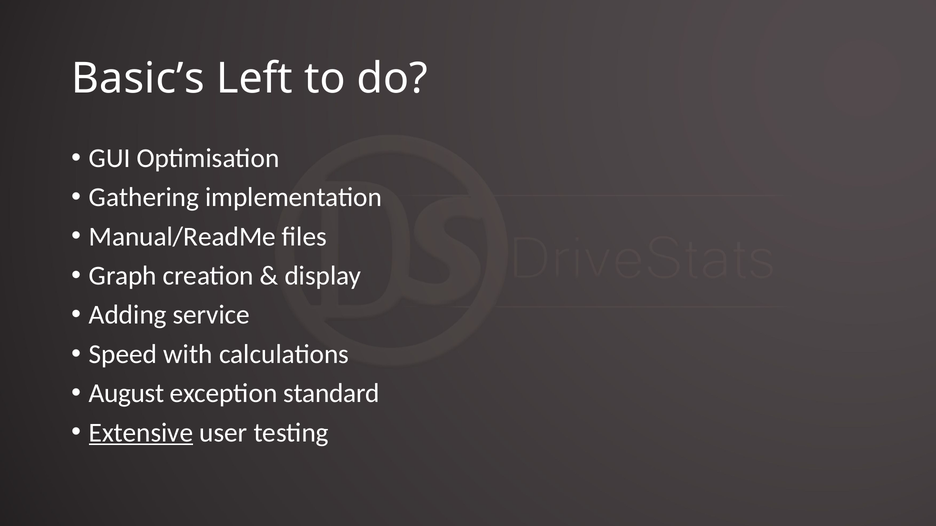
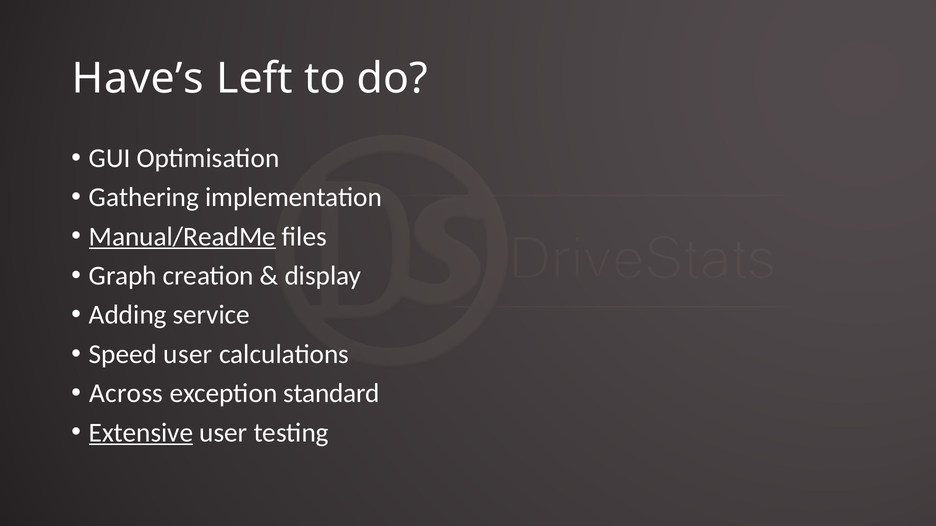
Basic’s: Basic’s -> Have’s (138, 79)
Manual/ReadMe underline: none -> present (182, 237)
Speed with: with -> user (188, 354)
August: August -> Across (126, 394)
